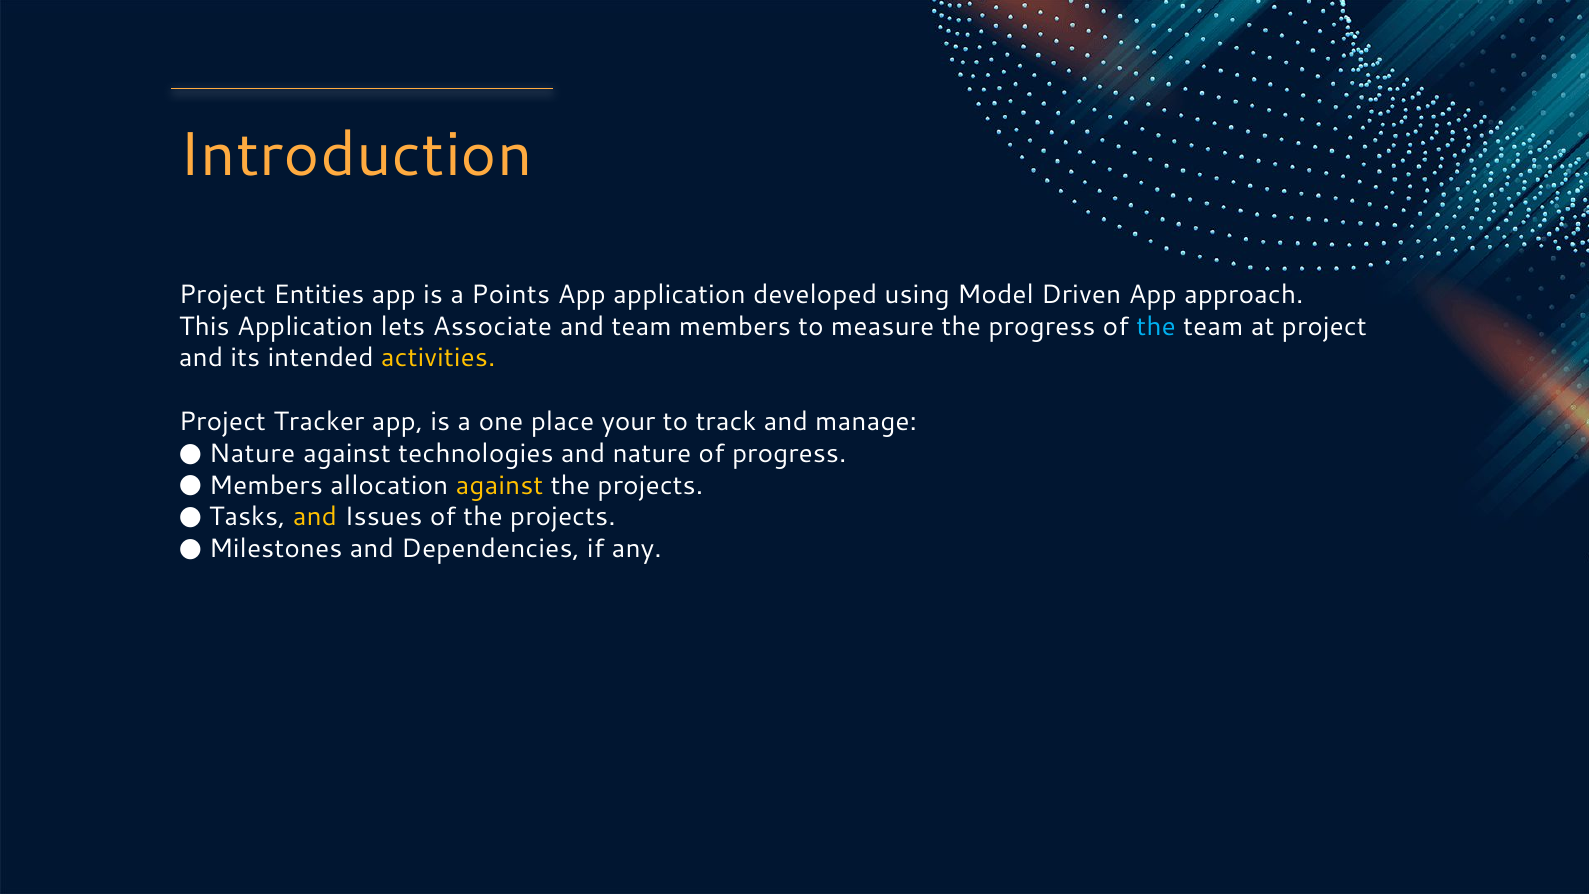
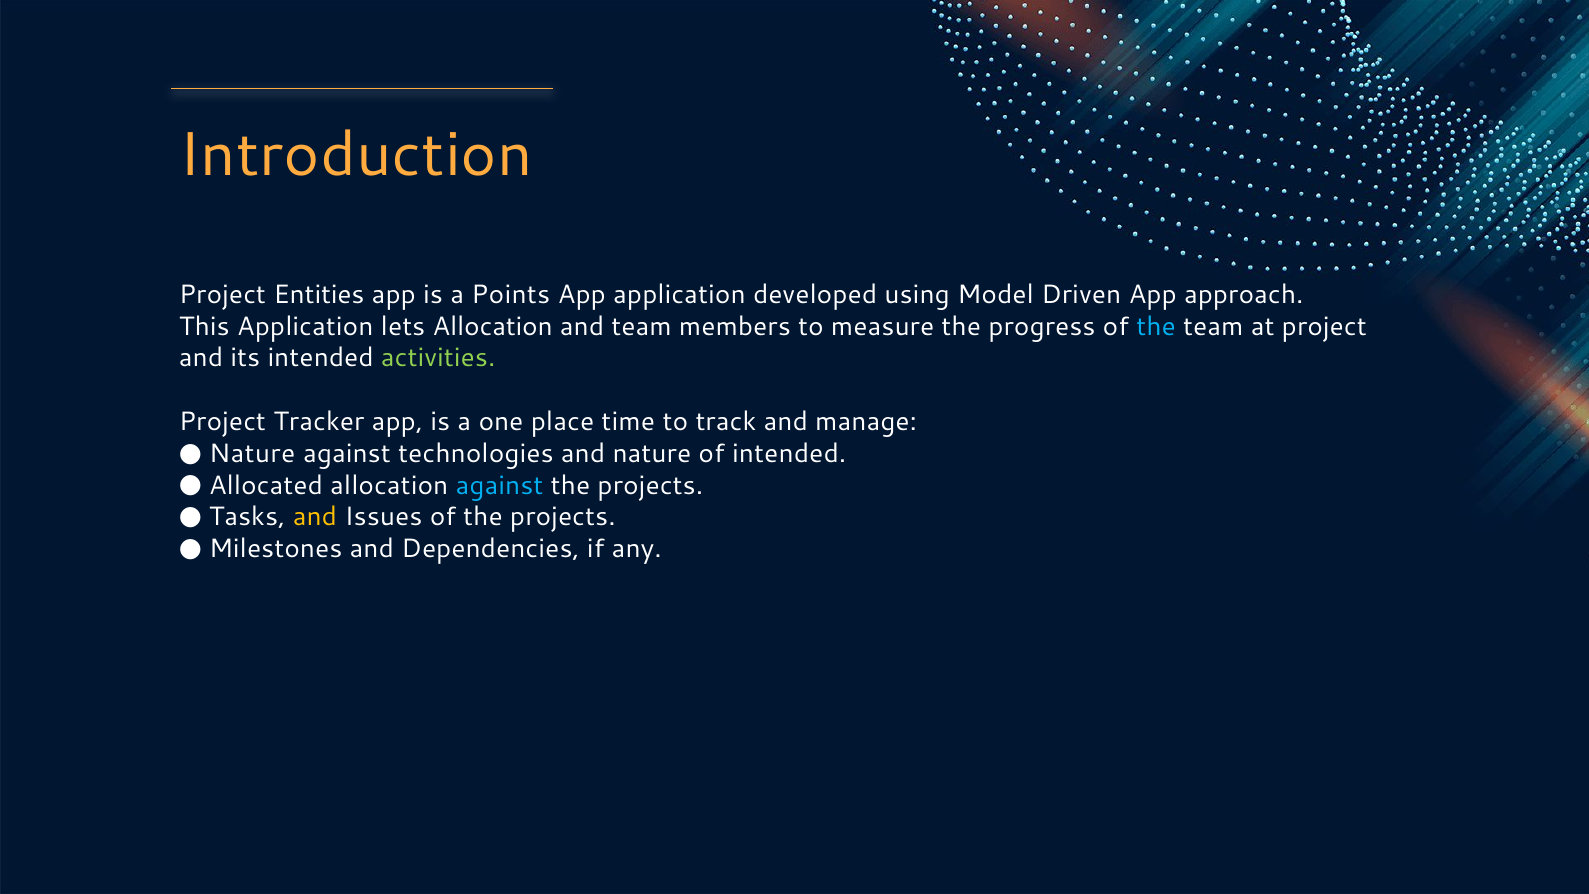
lets Associate: Associate -> Allocation (493, 326)
activities colour: yellow -> light green (438, 358)
your: your -> time (628, 422)
of progress: progress -> intended (789, 453)
Members: Members -> Allocated (266, 485)
against colour: yellow -> light blue (500, 485)
